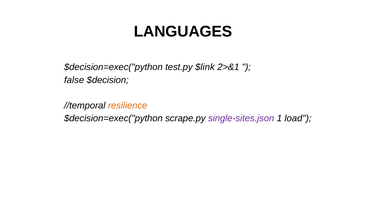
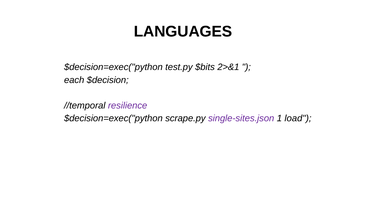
$link: $link -> $bits (205, 67)
false: false -> each (74, 80)
resilience colour: orange -> purple (128, 106)
